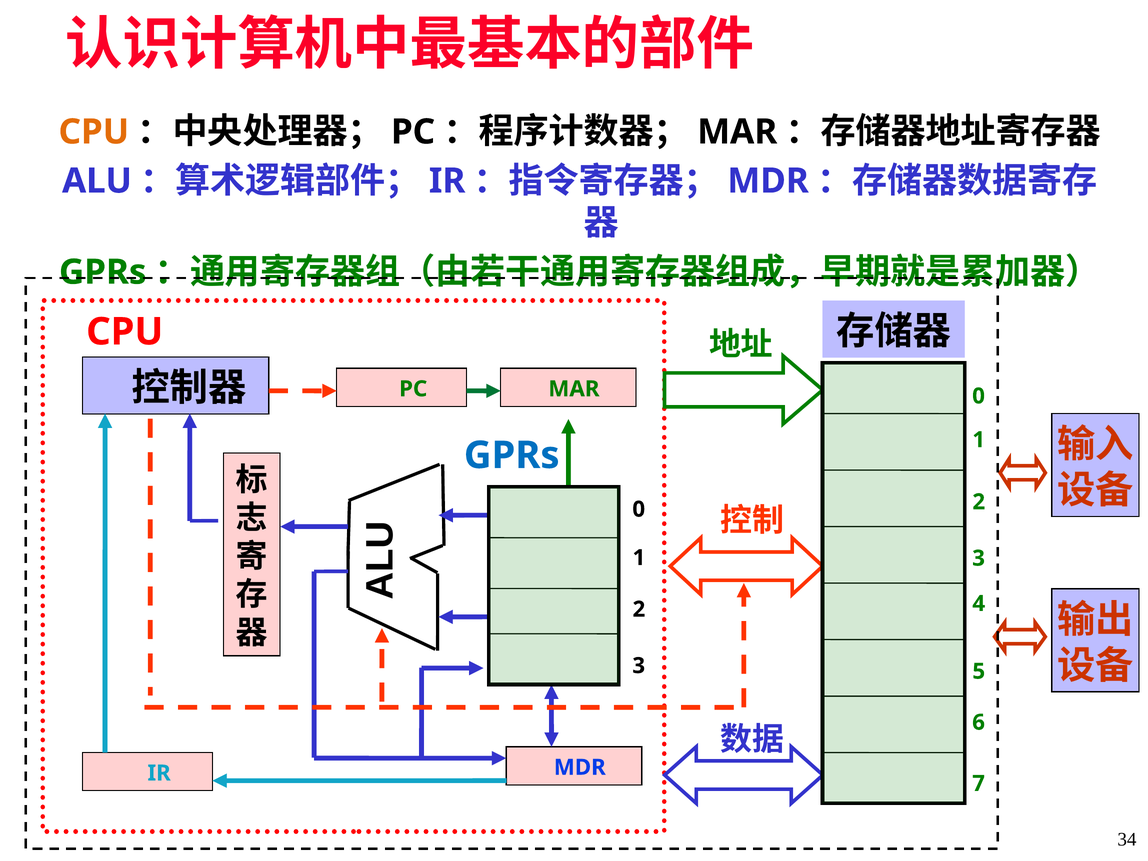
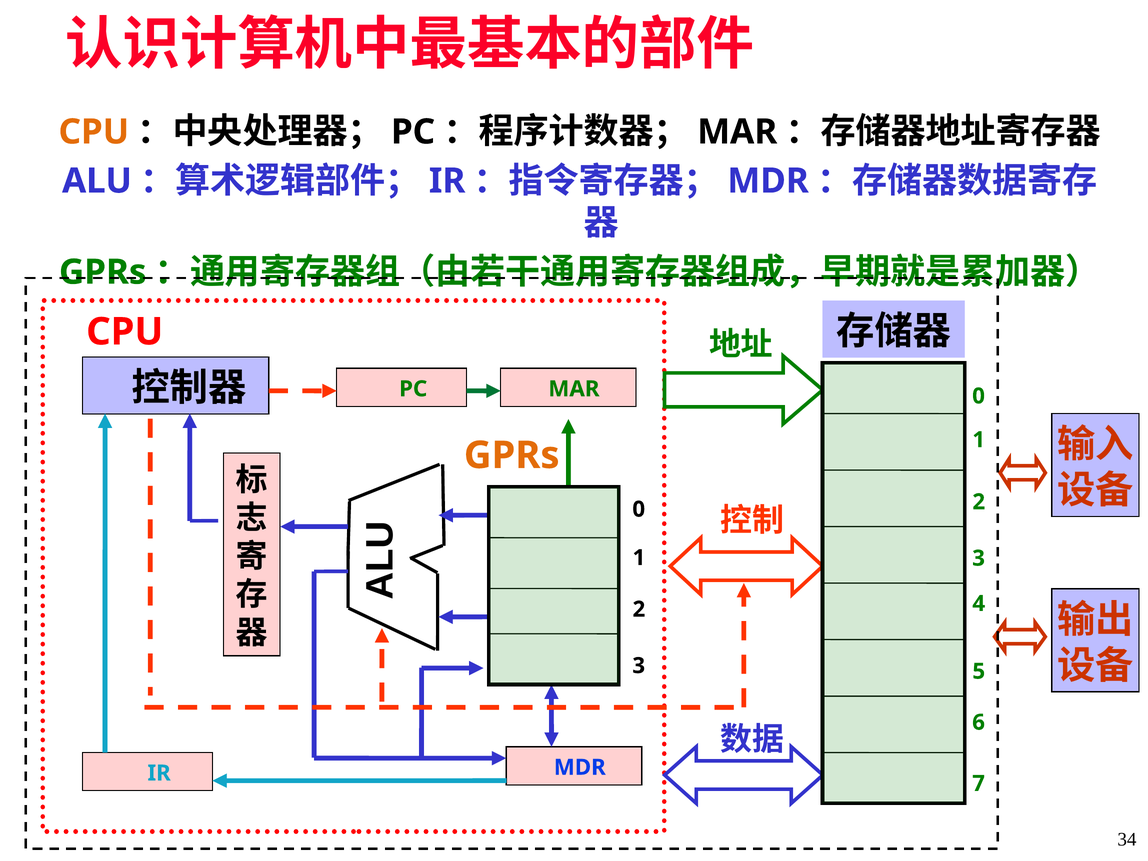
GPRs colour: blue -> orange (512, 455)
